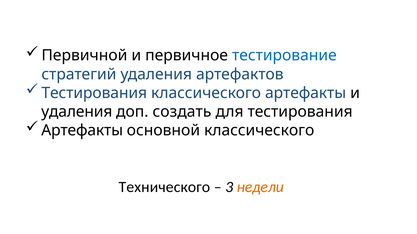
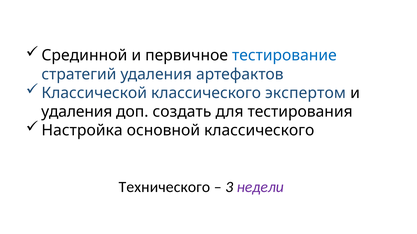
Первичной: Первичной -> Срединной (84, 56)
Тестирования: Тестирования -> Классической (94, 93)
классического артефакты: артефакты -> экспертом (305, 93)
Артефакты: Артефакты -> Настройка (82, 131)
недели colour: orange -> purple (260, 187)
